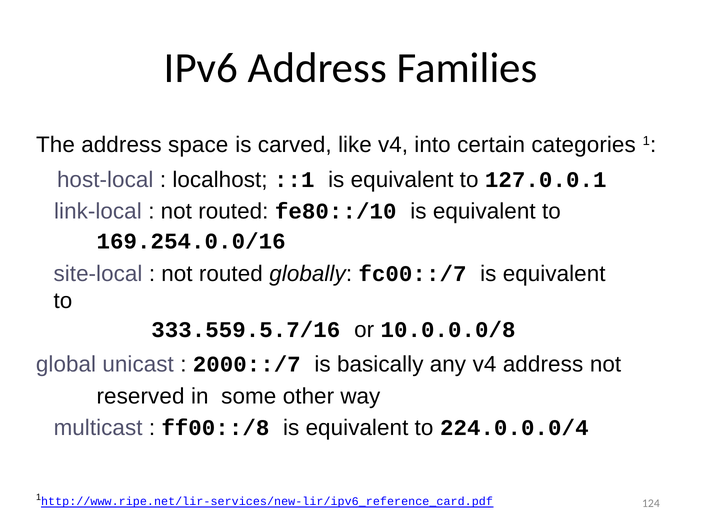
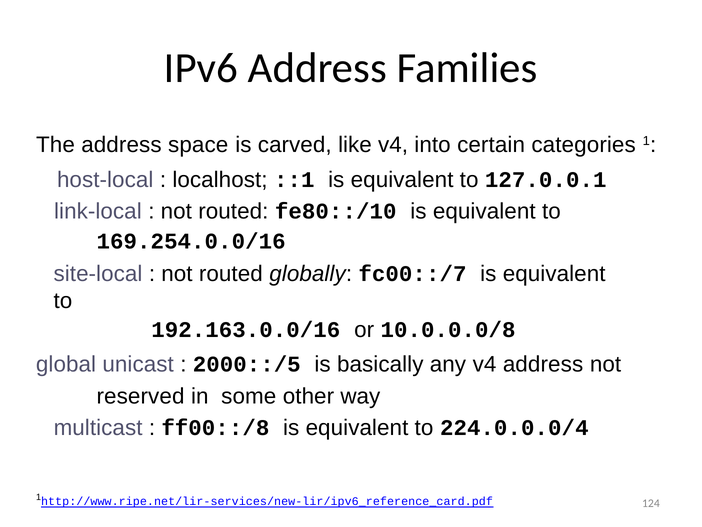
333.559.5.7/16: 333.559.5.7/16 -> 192.163.0.0/16 (246, 329)
2000::/7: 2000::/7 -> 2000::/5 (247, 364)
